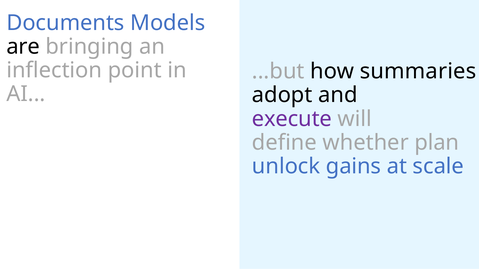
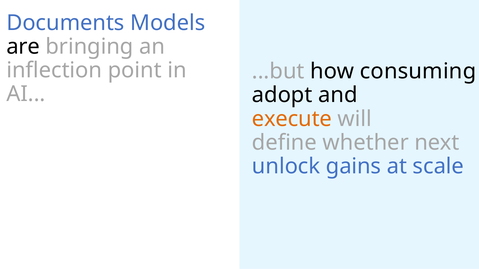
summaries: summaries -> consuming (418, 71)
execute colour: purple -> orange (292, 119)
plan: plan -> next (437, 143)
